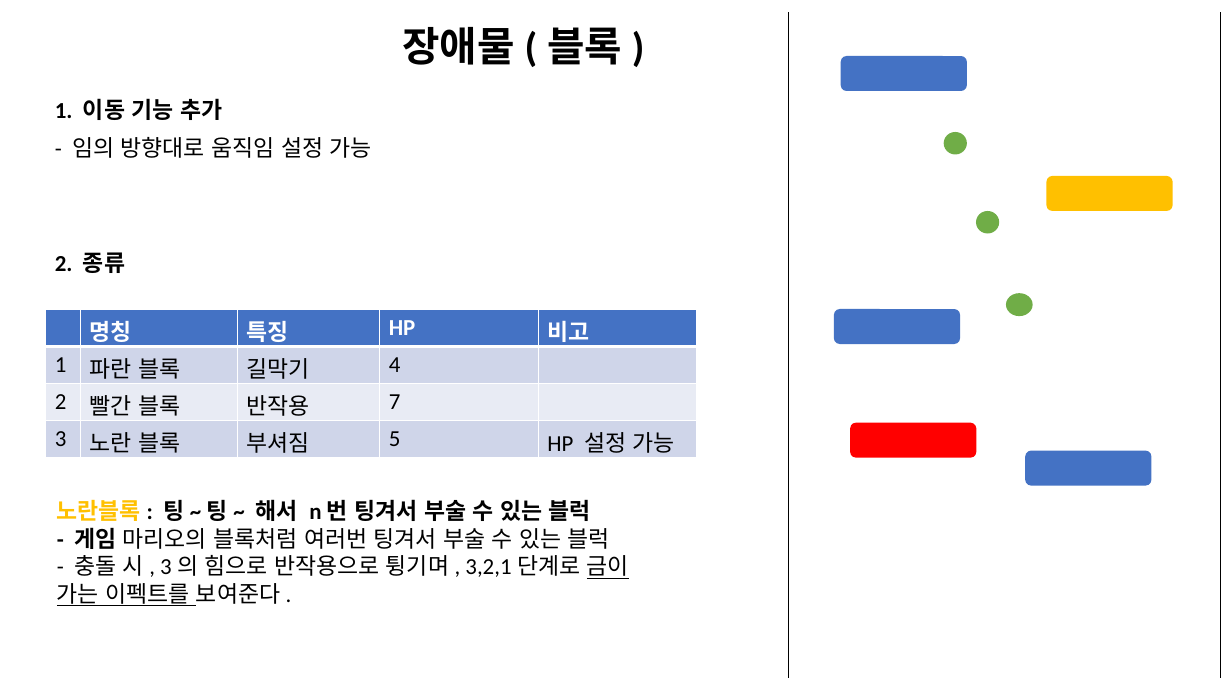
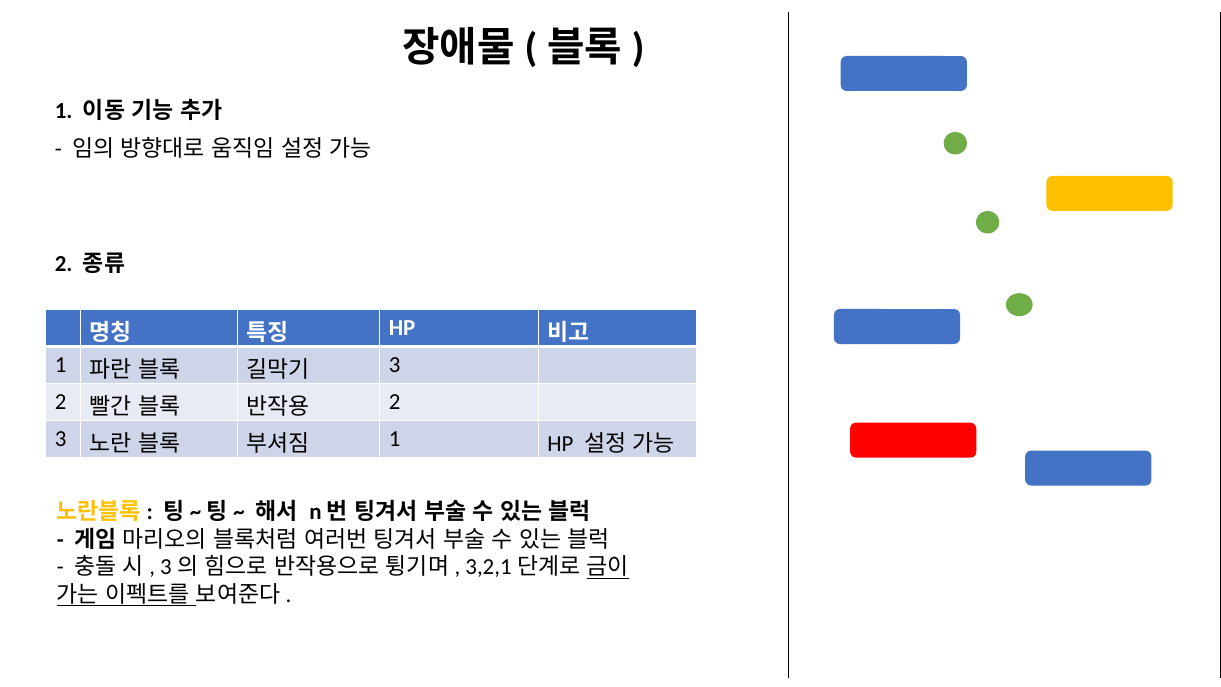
4: 4 -> 3 (395, 365)
7: 7 -> 2 (395, 402)
5: 5 -> 1 (395, 439)
